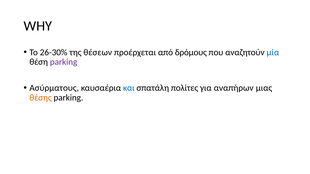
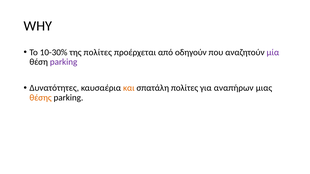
26-30%: 26-30% -> 10-30% (54, 52)
της θέσεων: θέσεων -> πολίτες (98, 52)
δρόμους: δρόμους -> οδηγούν (191, 52)
μία colour: blue -> purple (273, 52)
Ασύρματους: Ασύρματους -> Δυνατότητες (54, 88)
και colour: blue -> orange (129, 88)
